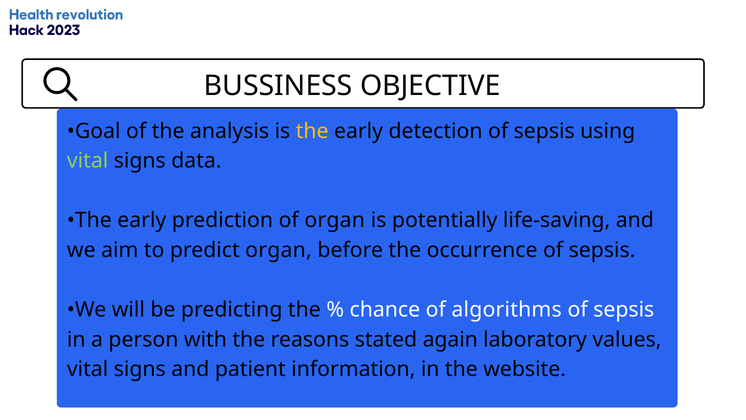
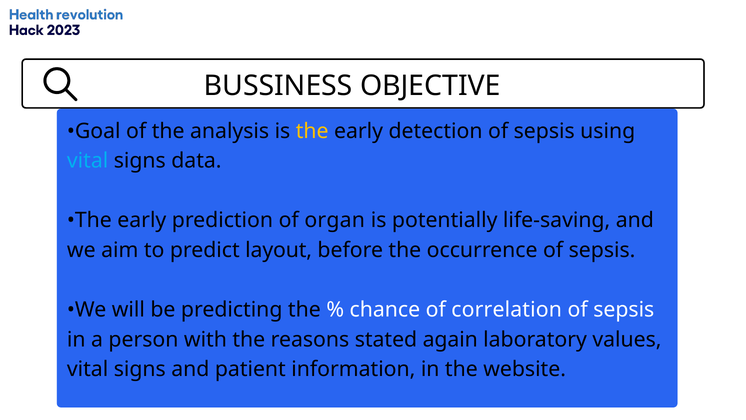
vital colour: light green -> light blue (88, 161)
predict organ: organ -> layout (279, 250)
algorithms: algorithms -> correlation (507, 309)
